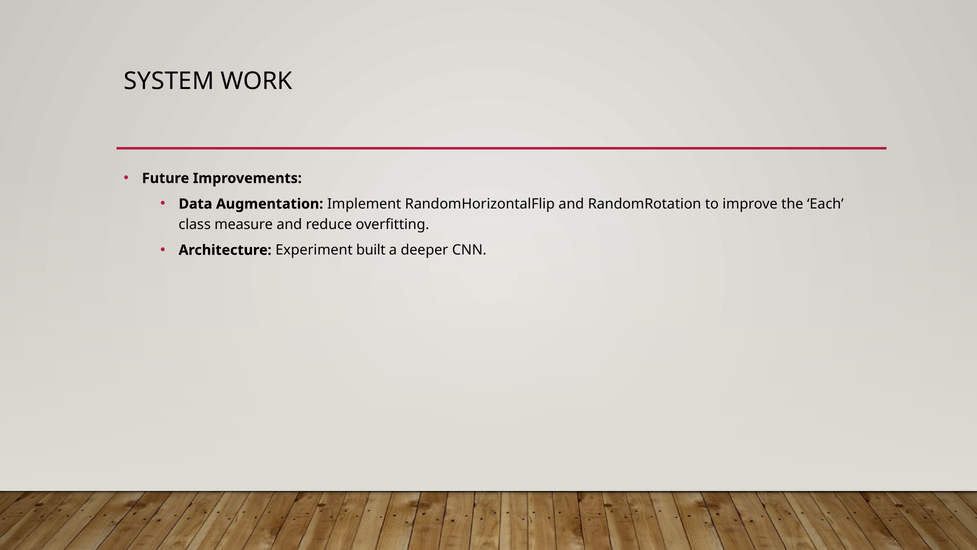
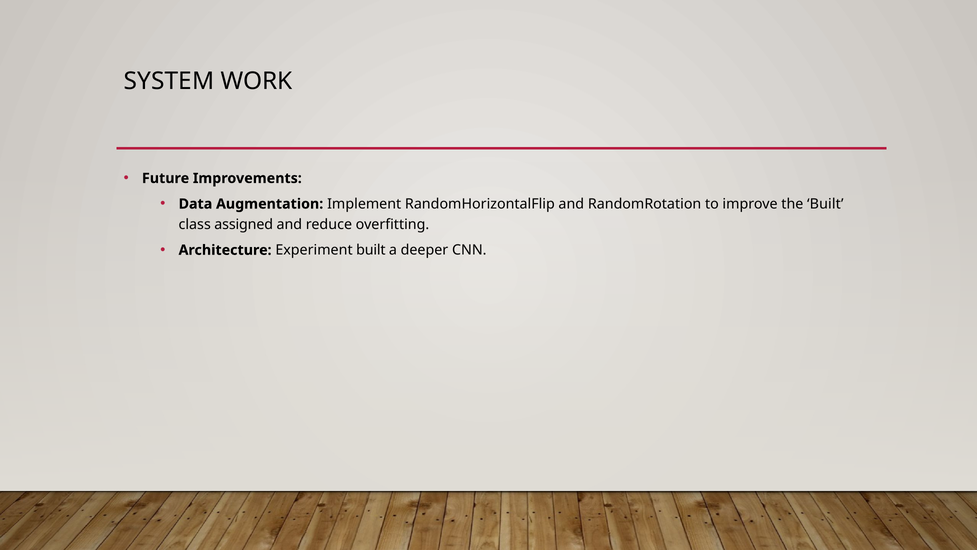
the Each: Each -> Built (825, 204)
measure: measure -> assigned (244, 224)
